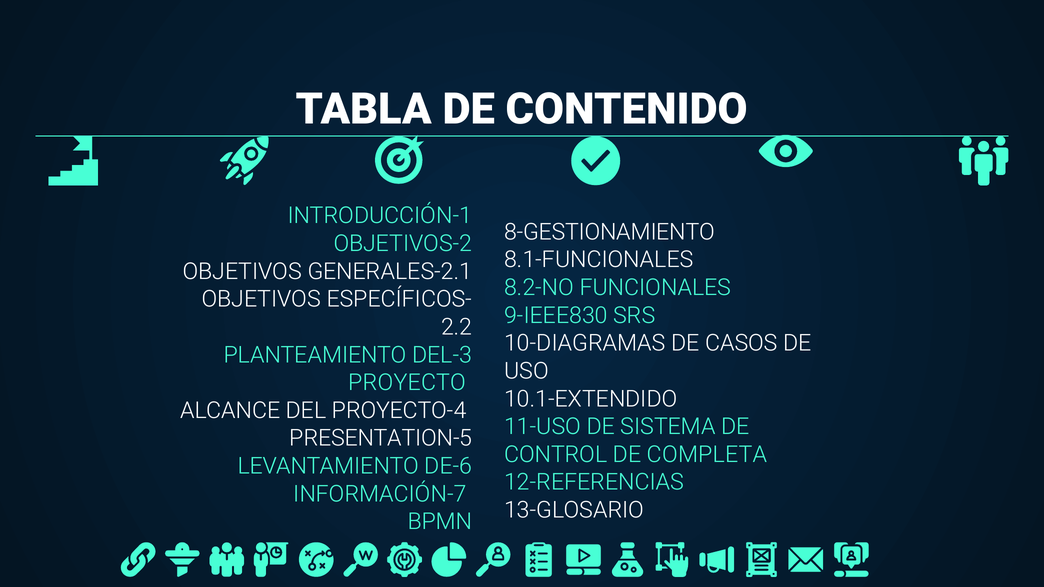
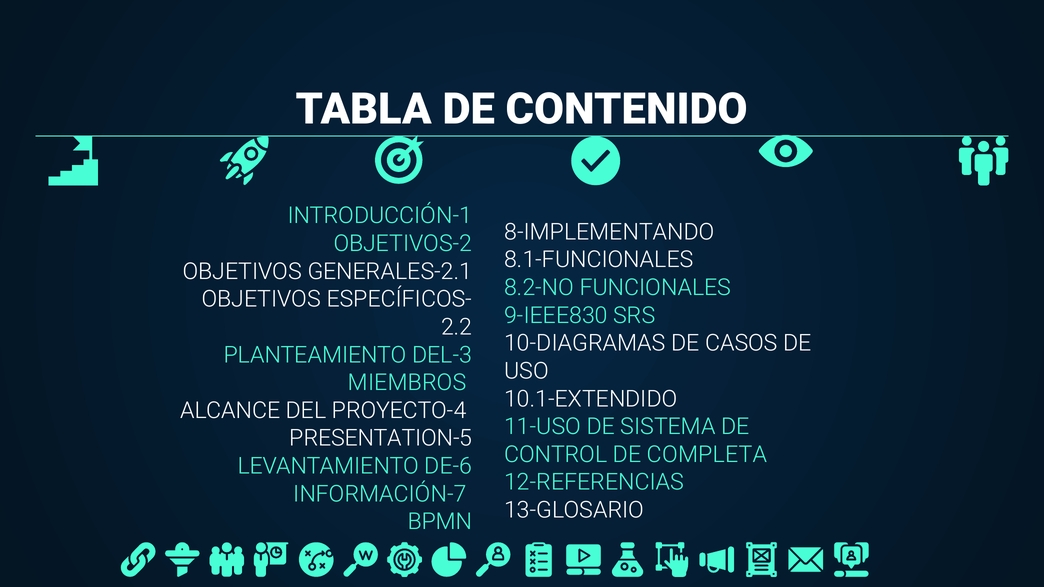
8-GESTIONAMIENTO: 8-GESTIONAMIENTO -> 8-IMPLEMENTANDO (609, 232)
PROYECTO: PROYECTO -> MIEMBROS (407, 383)
